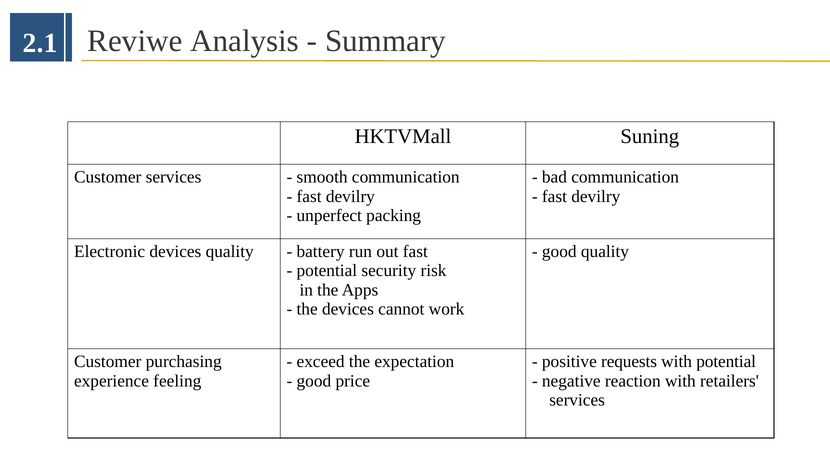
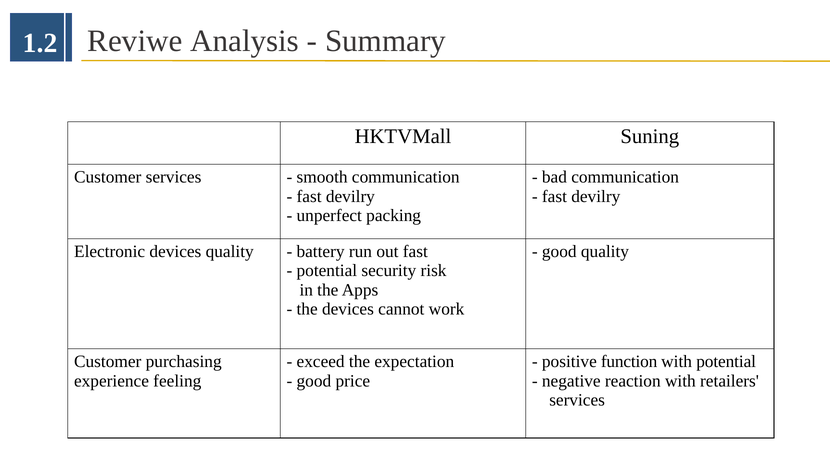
2.1: 2.1 -> 1.2 (40, 43)
requests: requests -> function (629, 362)
